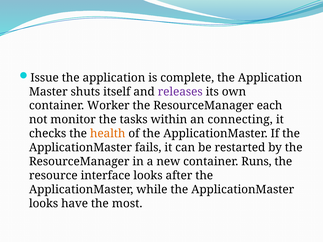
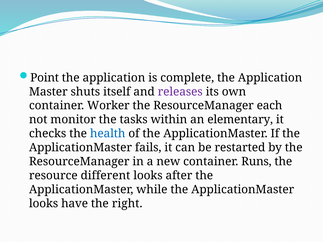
Issue: Issue -> Point (45, 78)
connecting: connecting -> elementary (240, 120)
health colour: orange -> blue (108, 134)
interface: interface -> different (105, 176)
most: most -> right (127, 204)
